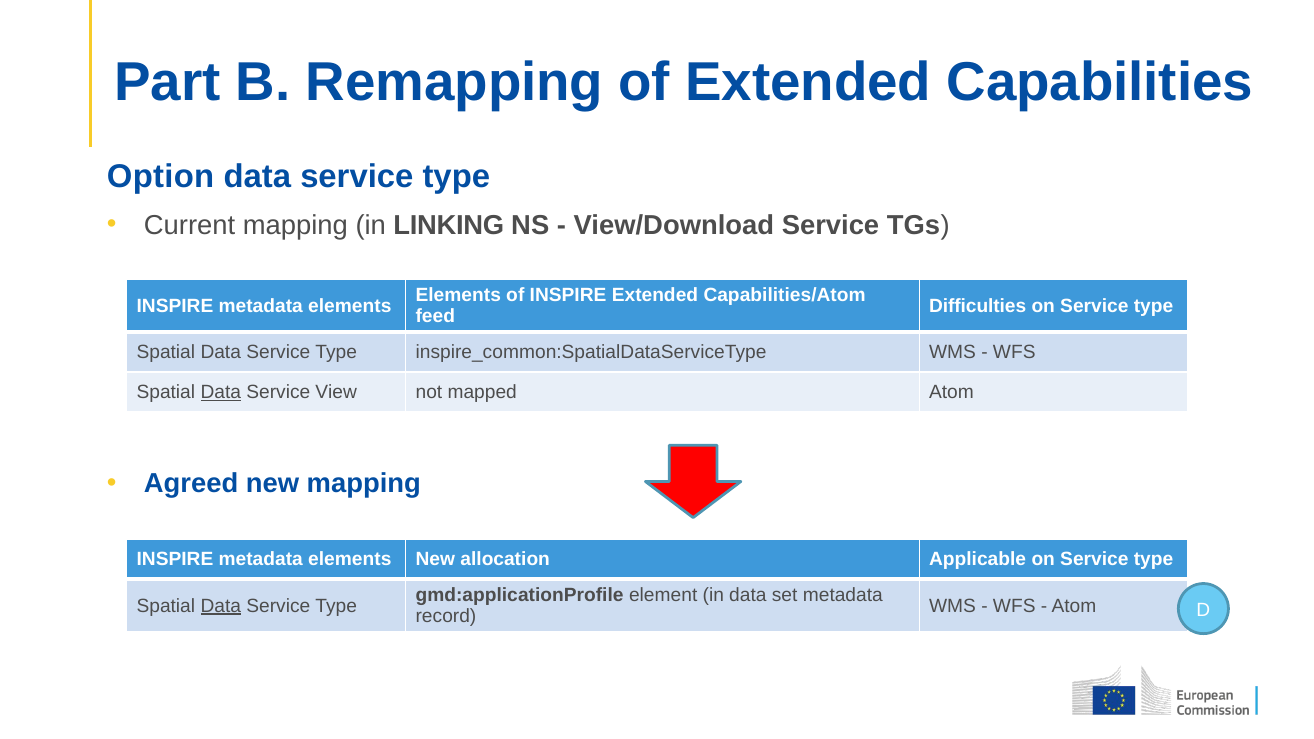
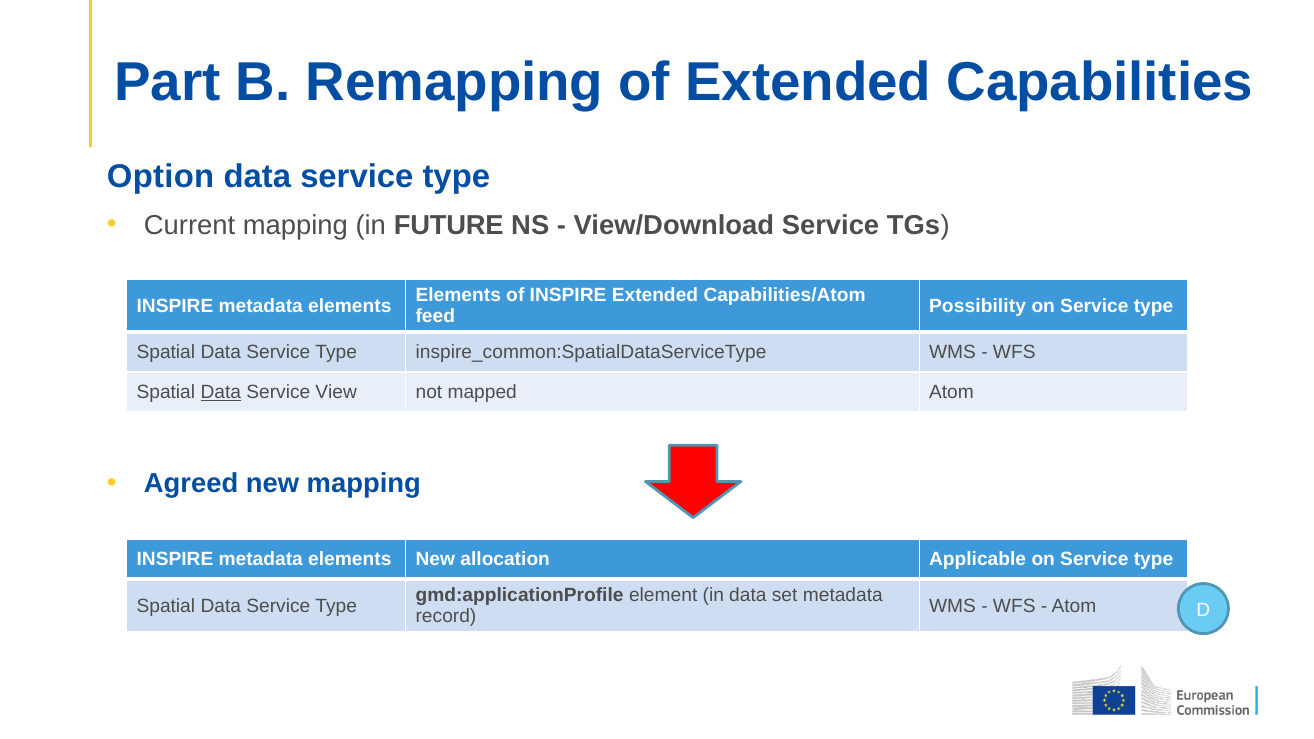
LINKING: LINKING -> FUTURE (449, 225)
Difficulties: Difficulties -> Possibility (978, 306)
Data underline: present -> none (221, 606)
